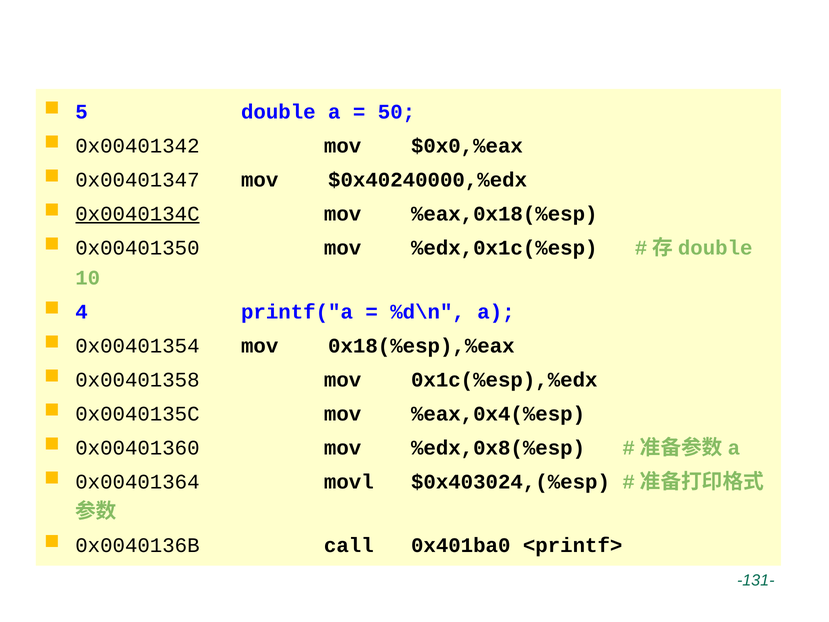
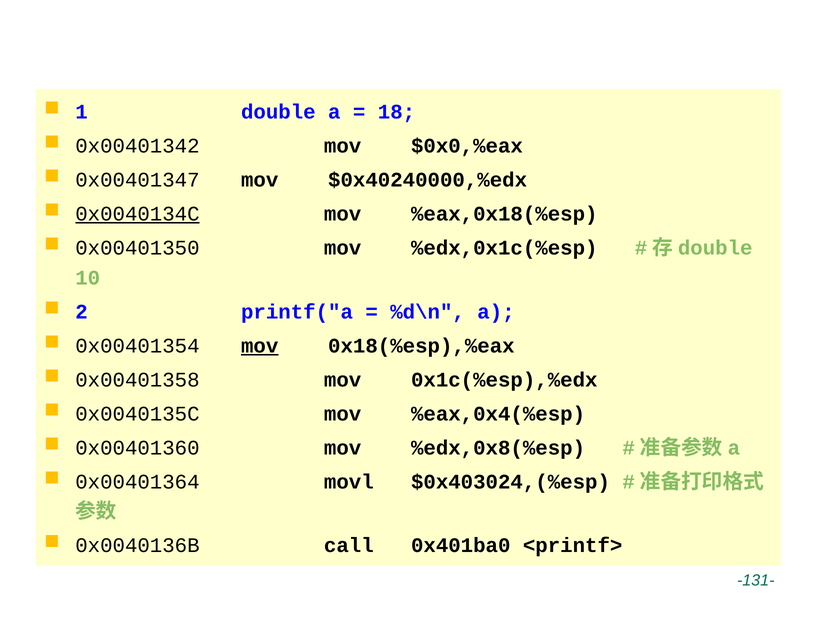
5: 5 -> 1 (81, 112)
50: 50 -> 18 (397, 112)
4: 4 -> 2 (81, 312)
mov underline: none -> present (260, 346)
